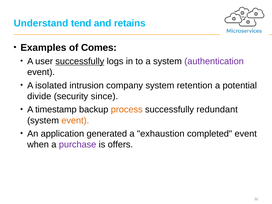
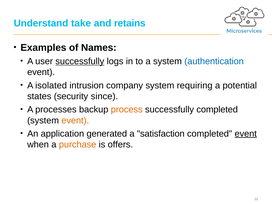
tend: tend -> take (81, 23)
Comes: Comes -> Names (99, 48)
authentication colour: purple -> blue (214, 61)
retention: retention -> requiring (195, 85)
divide: divide -> states (39, 96)
timestamp: timestamp -> processes (56, 110)
successfully redundant: redundant -> completed (217, 110)
exhaustion: exhaustion -> satisfaction (161, 134)
event underline: none -> present (246, 134)
purchase colour: purple -> orange (78, 145)
